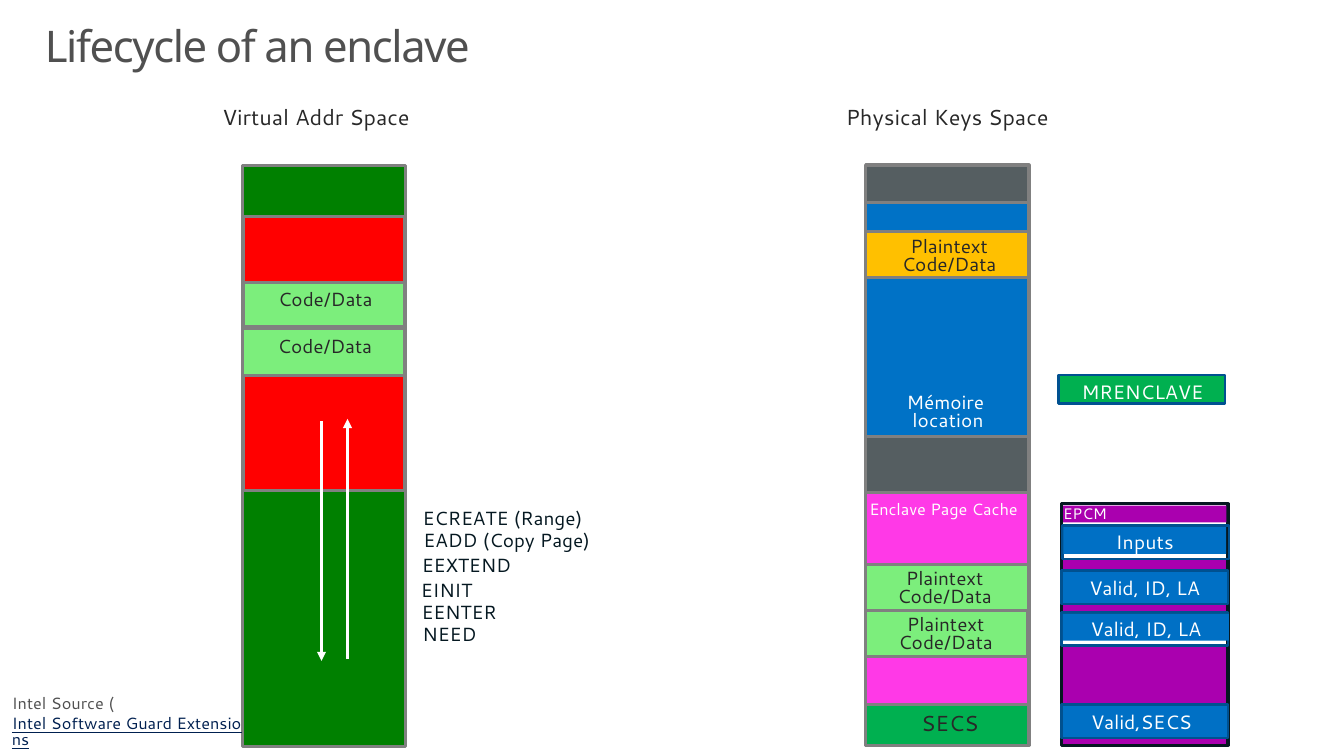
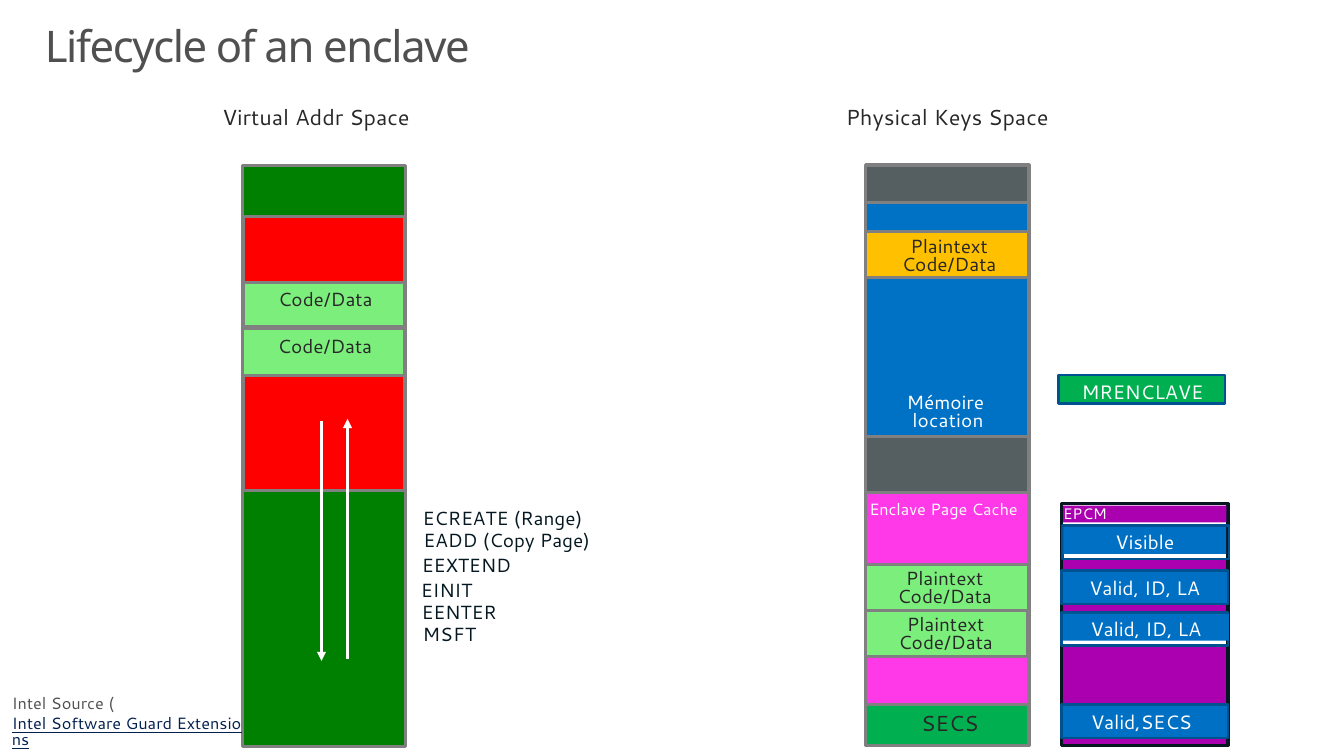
Inputs: Inputs -> Visible (1145, 543)
NEED: NEED -> MSFT (449, 635)
